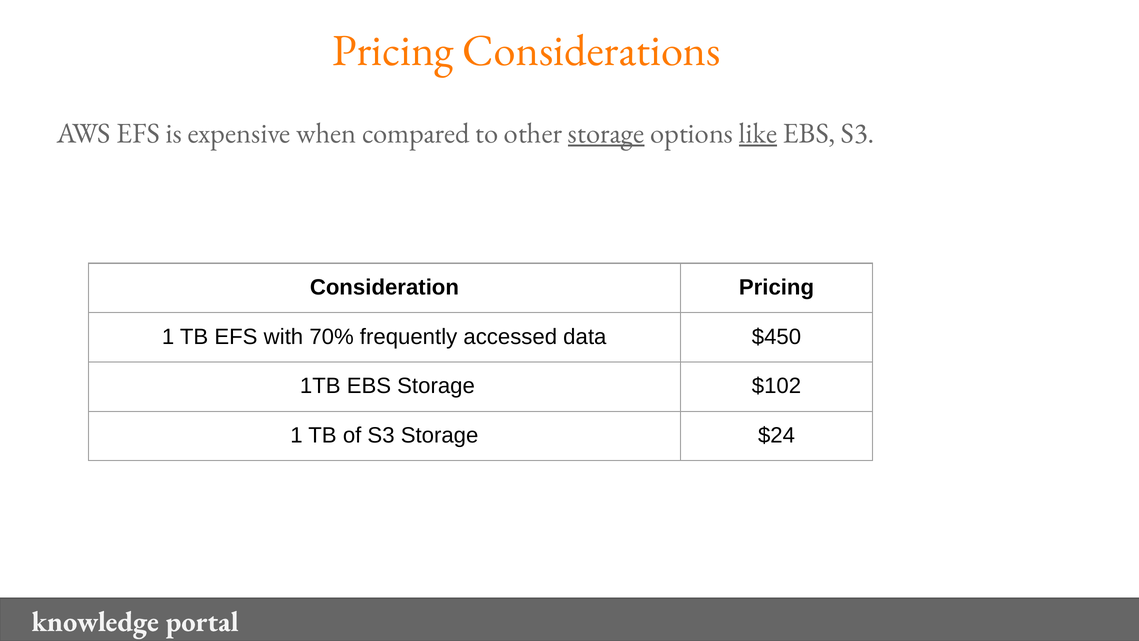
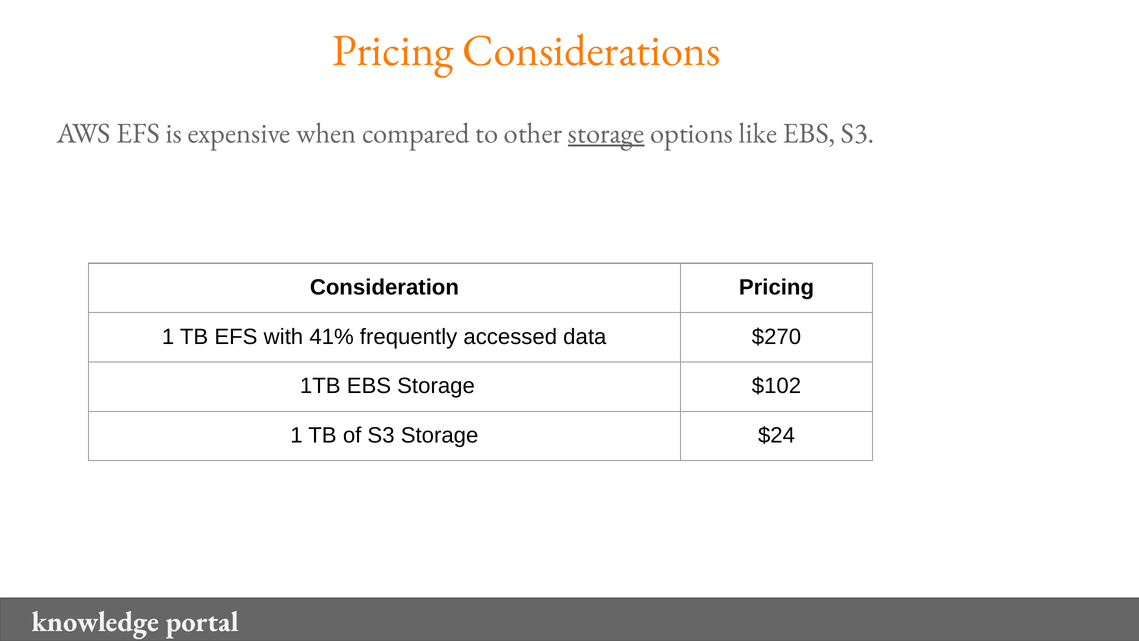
like underline: present -> none (758, 133)
70%: 70% -> 41% (332, 337)
$450: $450 -> $270 (776, 337)
